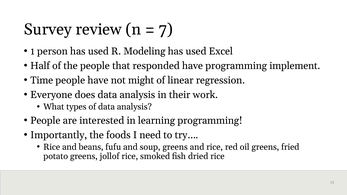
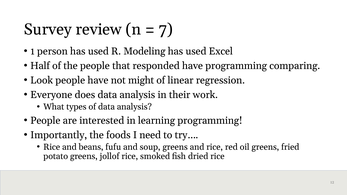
implement: implement -> comparing (295, 66)
Time: Time -> Look (42, 80)
